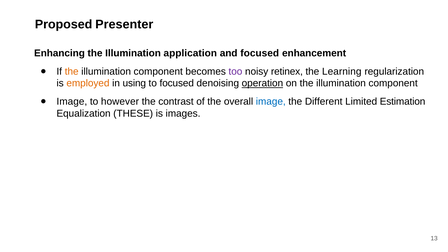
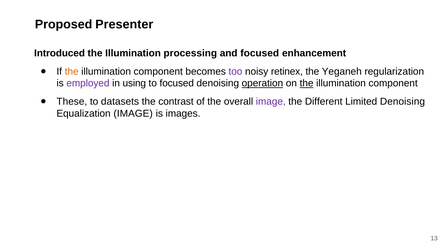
Enhancing: Enhancing -> Introduced (60, 53)
application: application -> processing (190, 53)
Learning: Learning -> Yeganeh (342, 71)
employed colour: orange -> purple (88, 83)
the underline: none -> present (307, 83)
Image: Image -> These (72, 102)
however: however -> datasets (120, 102)
image colour: blue -> purple (271, 102)
Limited Estimation: Estimation -> Denoising (402, 102)
Equalization THESE: THESE -> IMAGE (133, 113)
